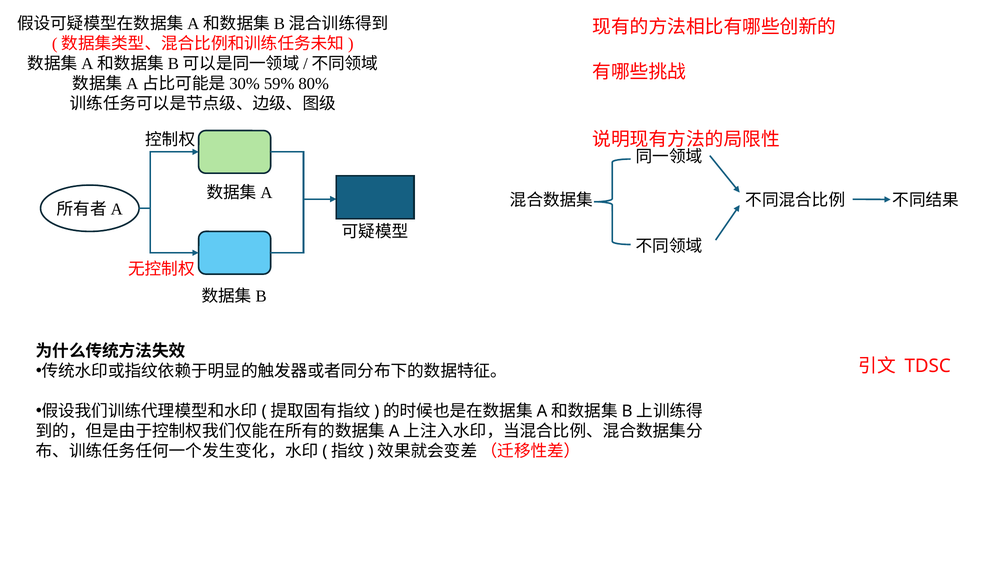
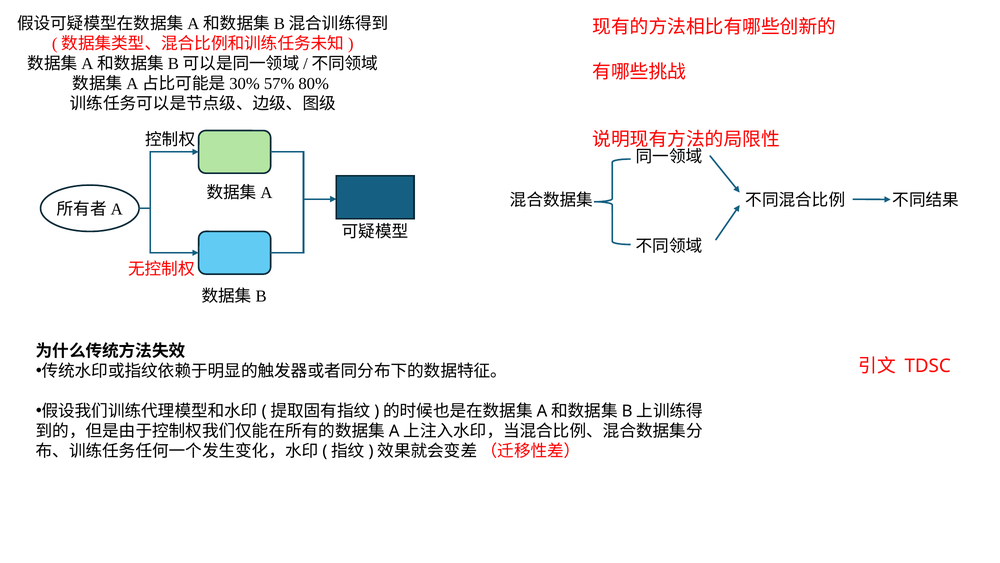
59%: 59% -> 57% (279, 84)
